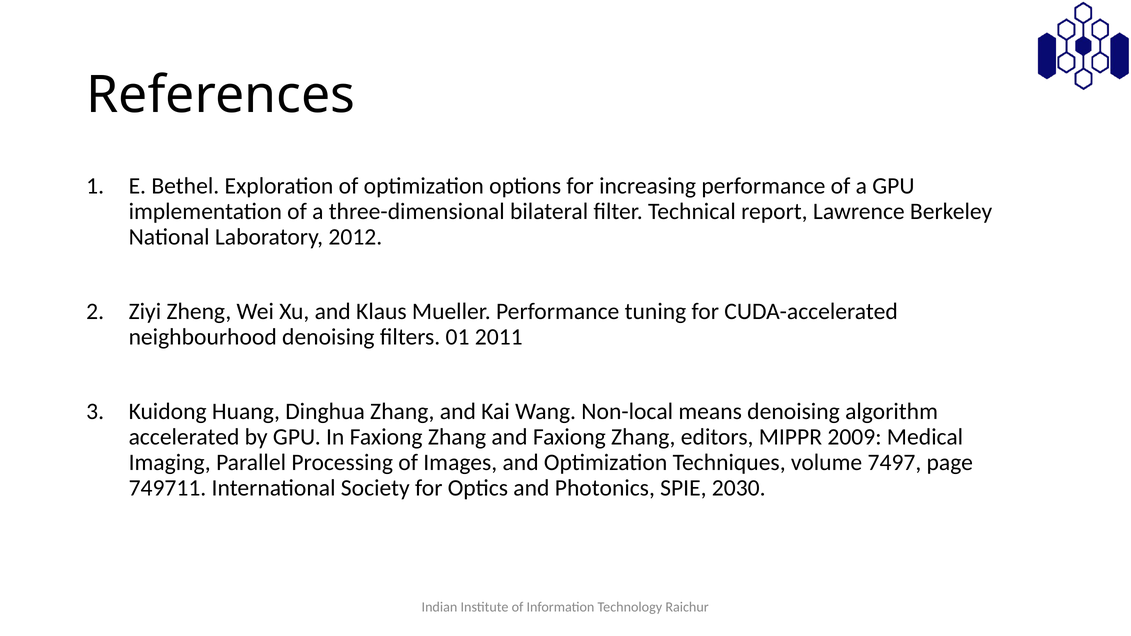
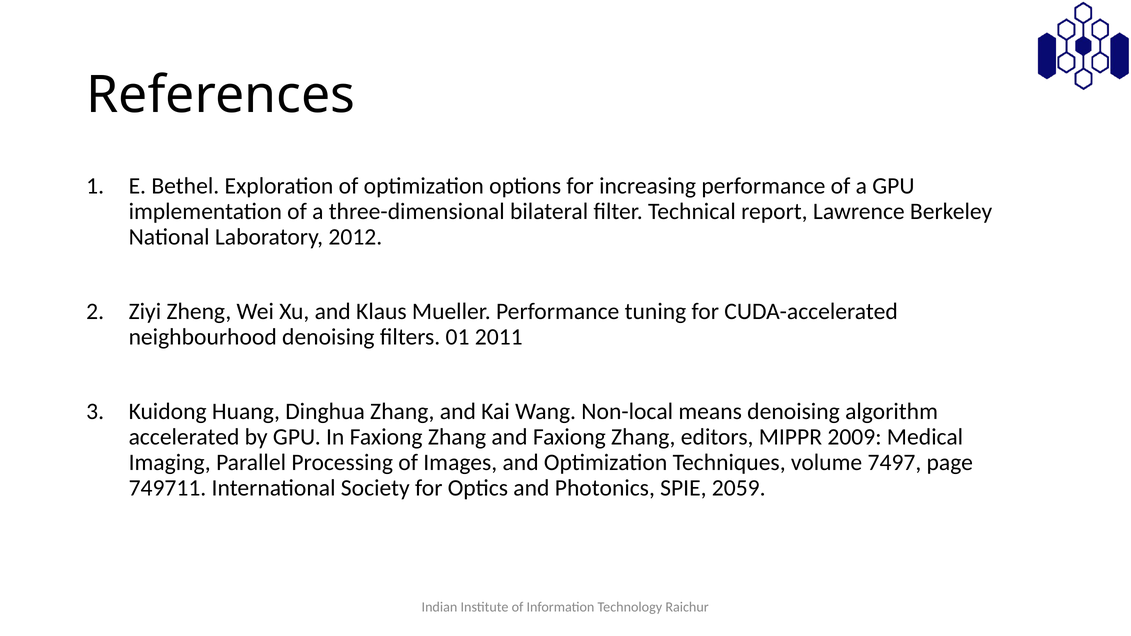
2030: 2030 -> 2059 (739, 488)
